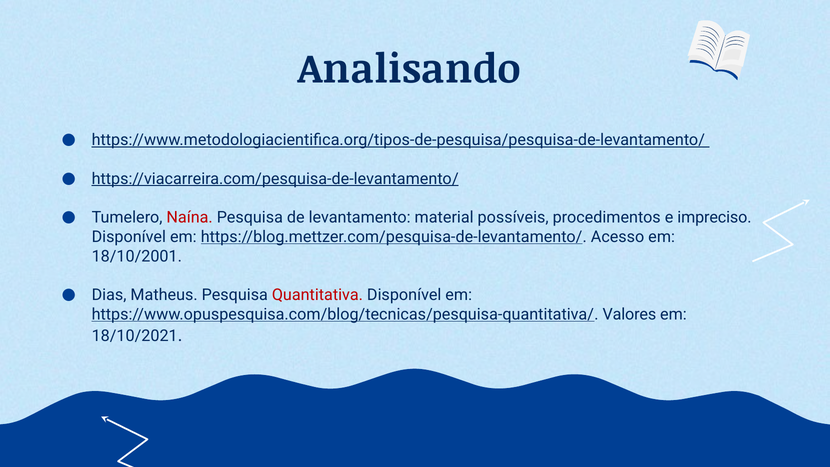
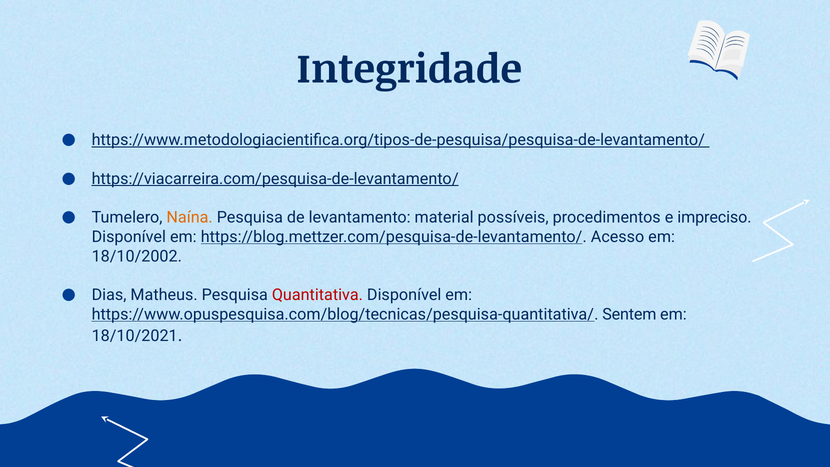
Analisando: Analisando -> Integridade (409, 69)
Naína colour: red -> orange (190, 217)
18/10/2001: 18/10/2001 -> 18/10/2002 (137, 256)
Valores: Valores -> Sentem (629, 314)
